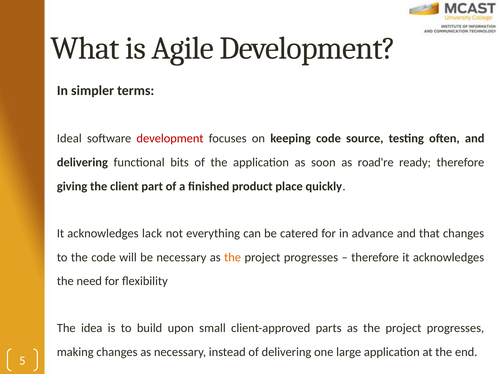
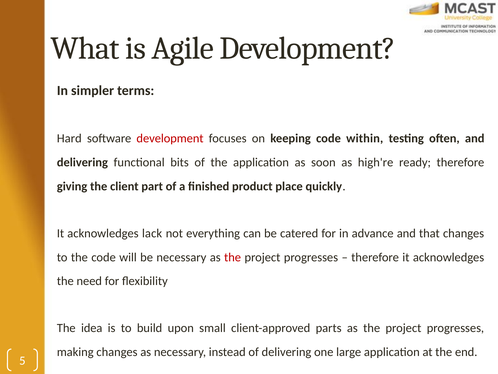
Ideal: Ideal -> Hard (69, 138)
source: source -> within (365, 138)
road're: road're -> high're (376, 162)
the colour: orange -> red (233, 257)
